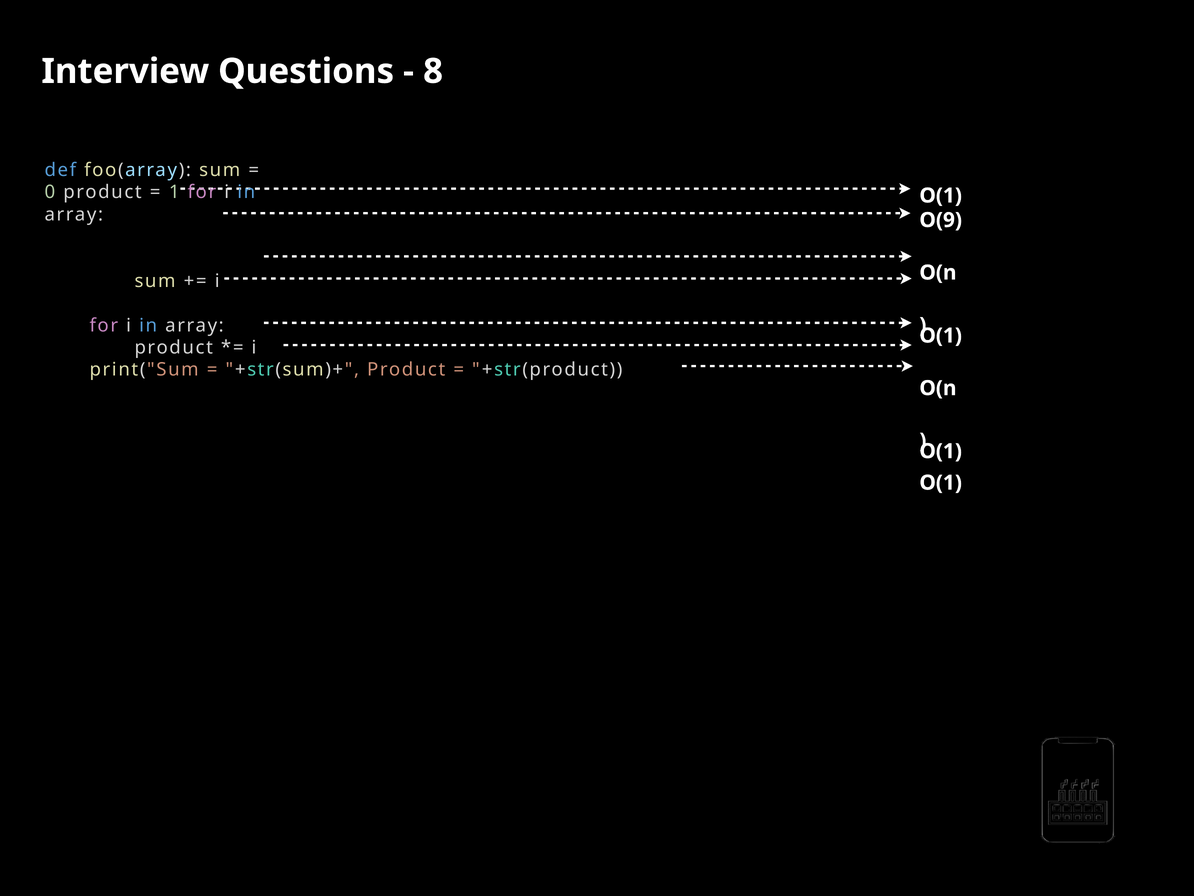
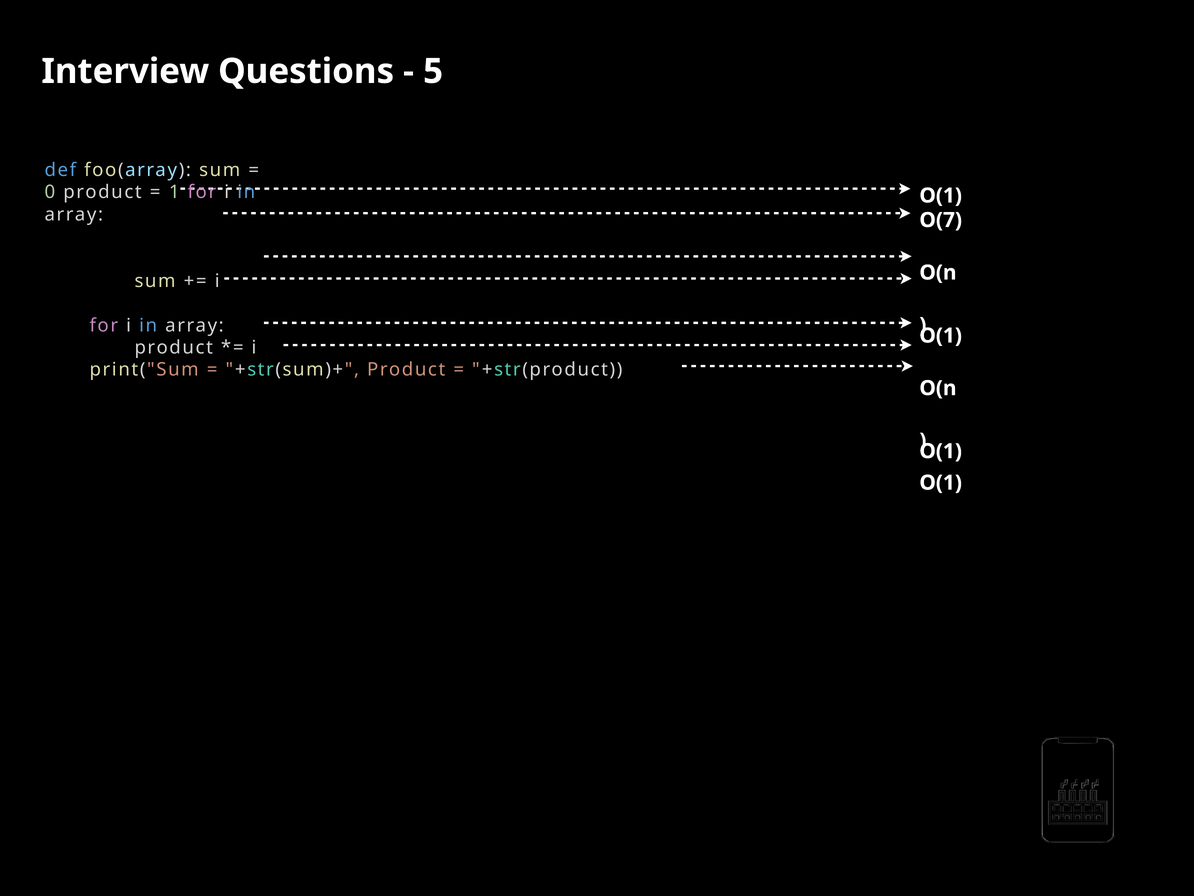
8: 8 -> 5 (433, 71)
O(9: O(9 -> O(7 (941, 220)
